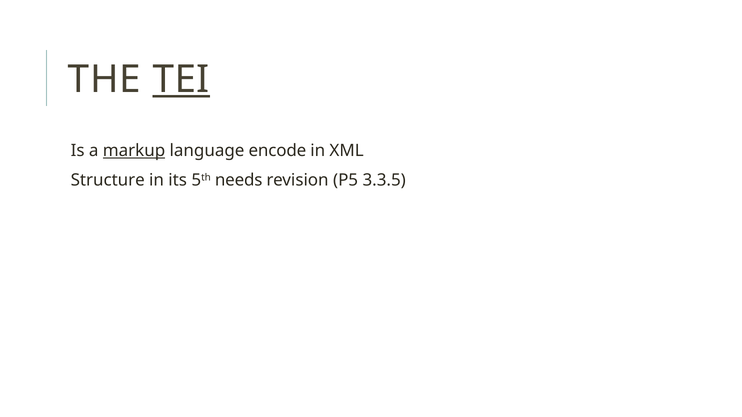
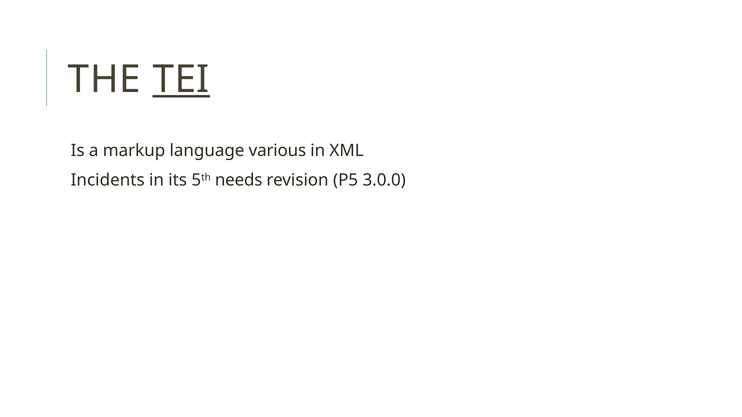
markup underline: present -> none (134, 151)
encode: encode -> various (277, 151)
Structure: Structure -> Incidents (108, 180)
3.3.5: 3.3.5 -> 3.0.0 (384, 180)
